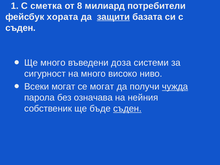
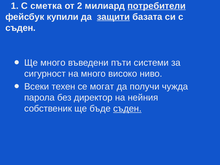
8: 8 -> 2 (80, 6)
потребители underline: none -> present (157, 6)
хората: хората -> купили (63, 17)
доза: доза -> пъти (121, 63)
Всеки могат: могат -> техен (63, 87)
чужда underline: present -> none (175, 87)
означава: означава -> директор (93, 98)
